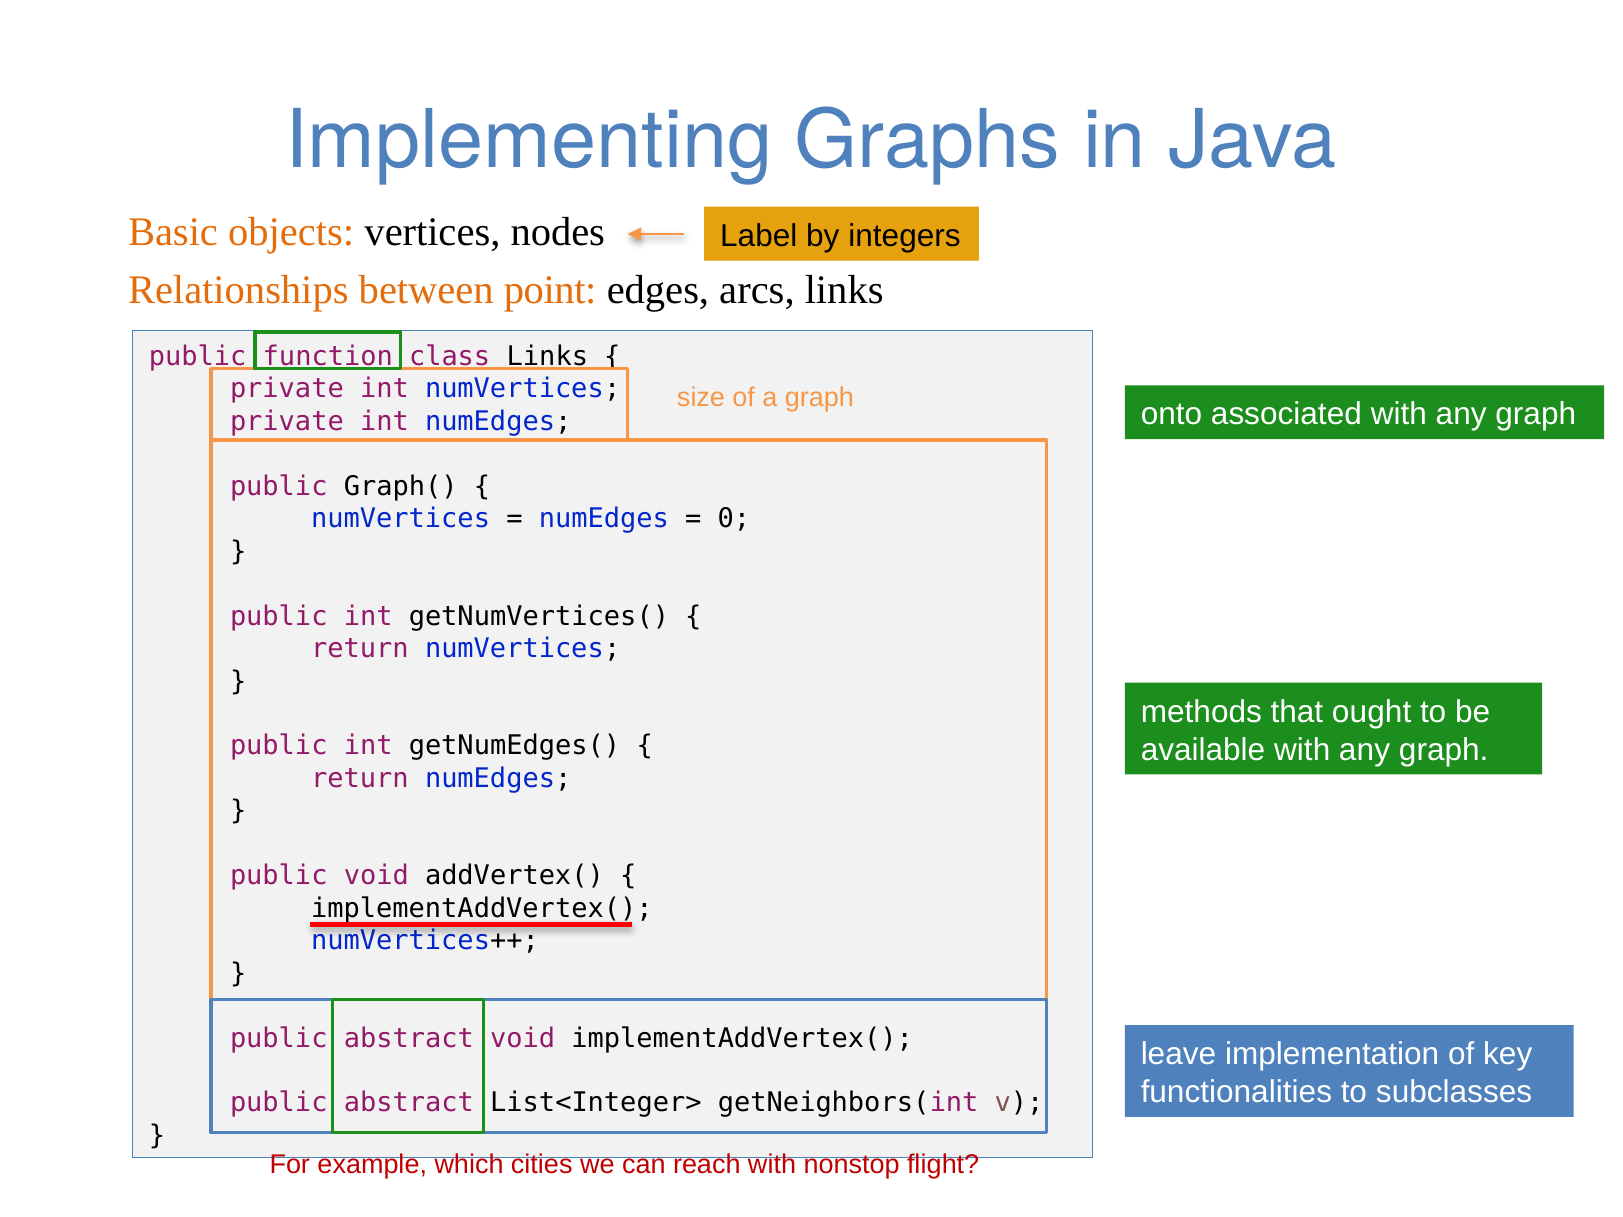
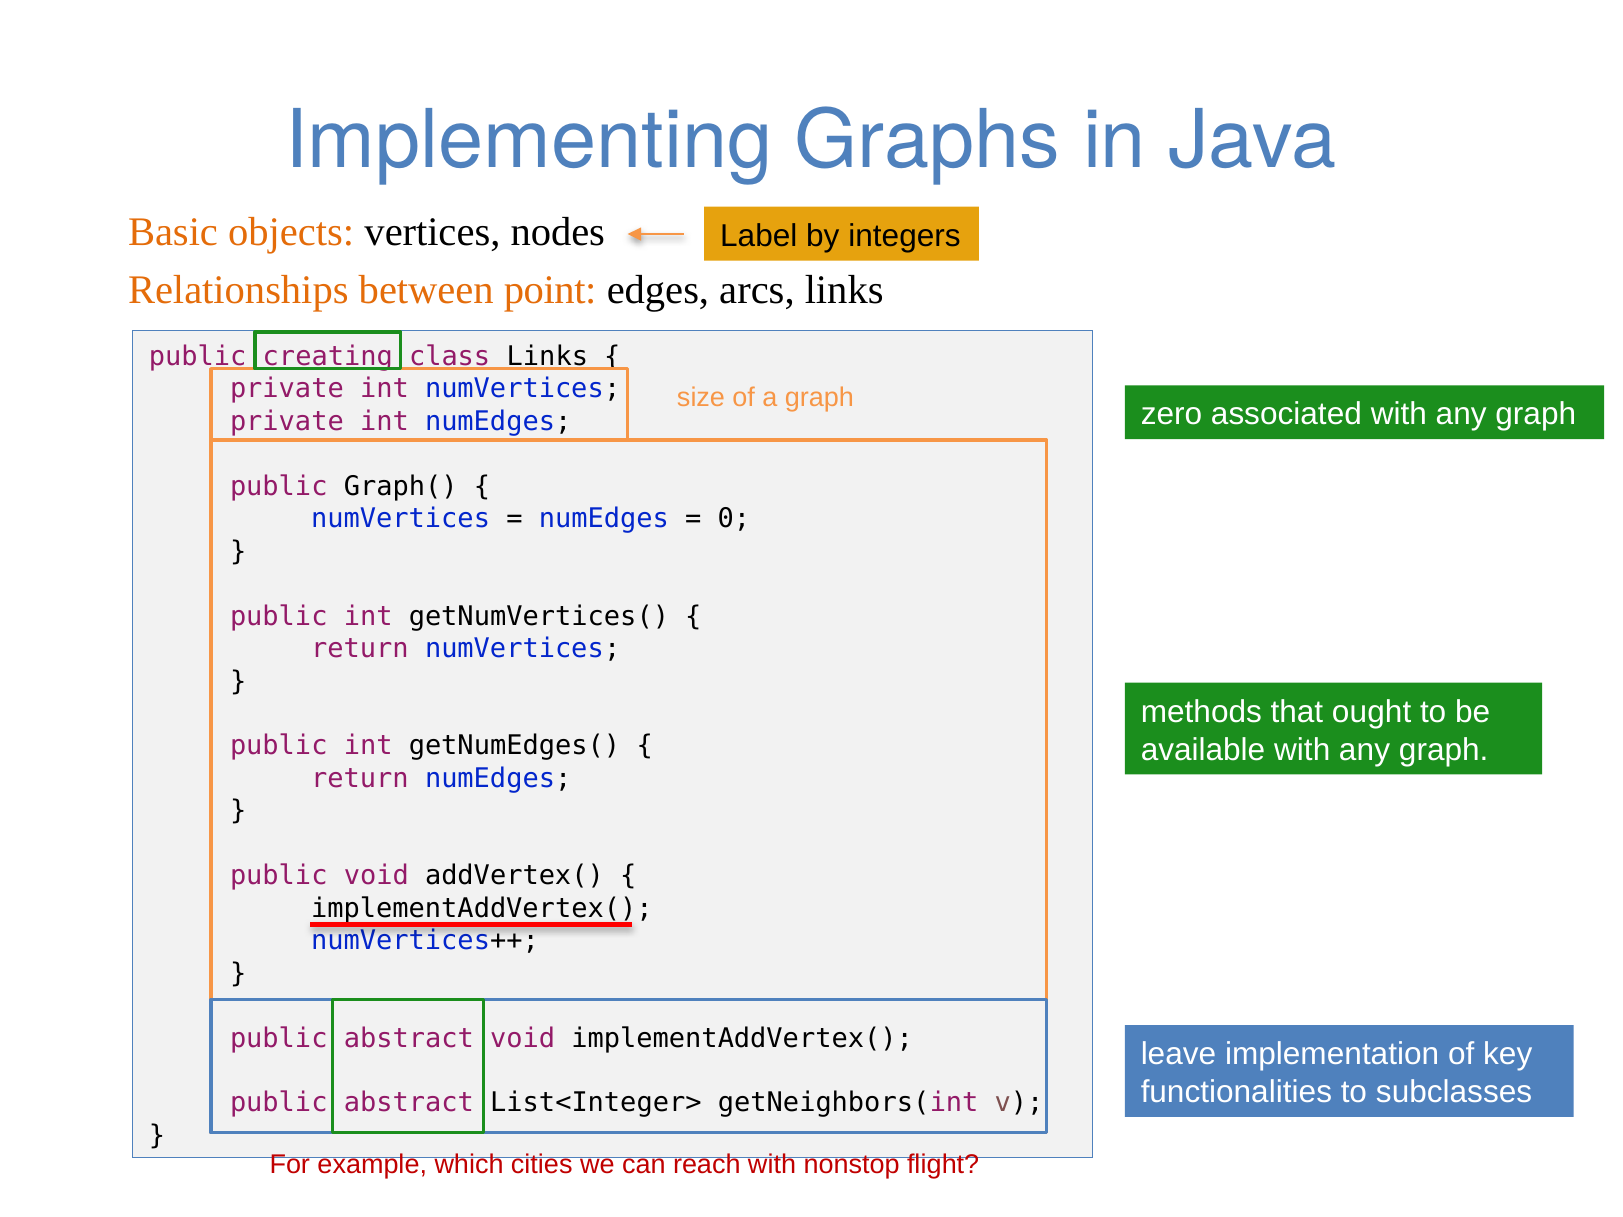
function: function -> creating (328, 357)
onto: onto -> zero (1171, 415)
